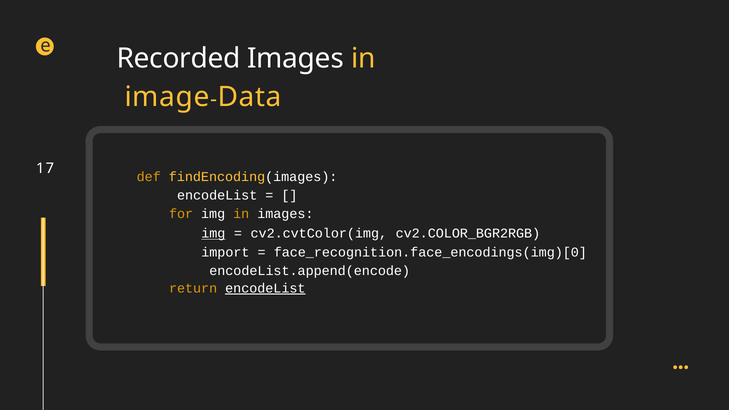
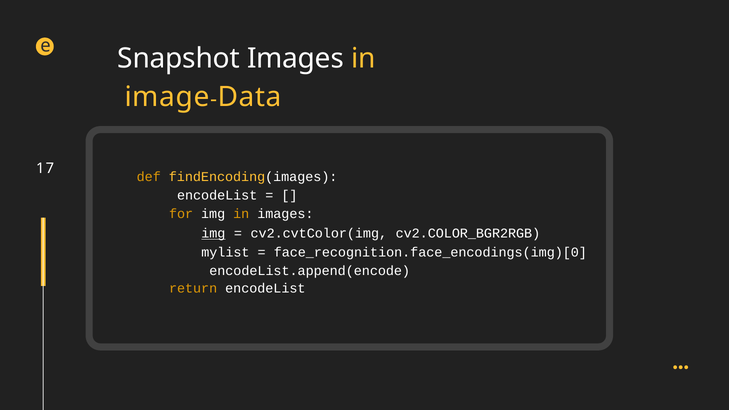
Recorded: Recorded -> Snapshot (179, 58)
import: import -> mylist (225, 252)
encodeList underline: present -> none (265, 288)
